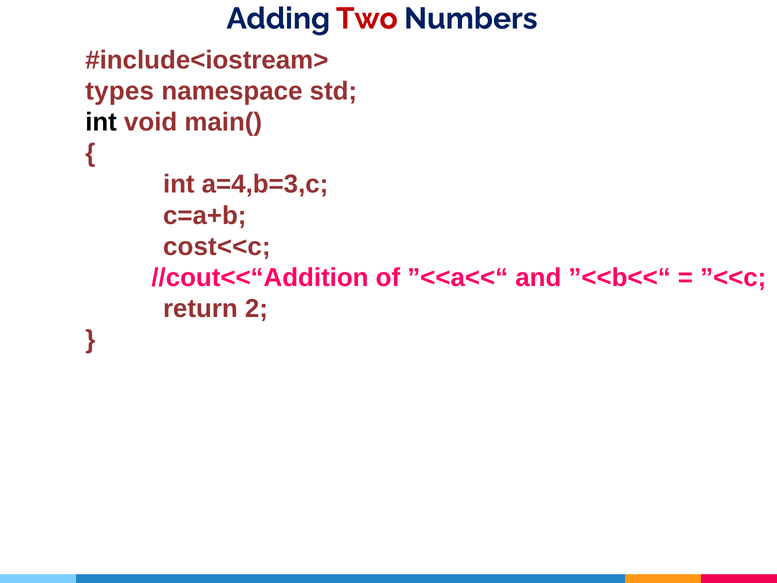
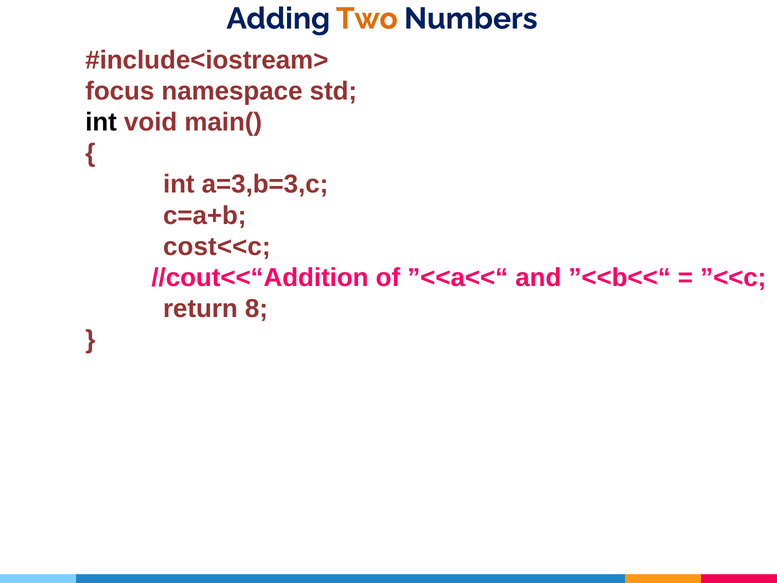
Two colour: red -> orange (367, 19)
types: types -> focus (120, 91)
a=4,b=3,c: a=4,b=3,c -> a=3,b=3,c (265, 184)
2: 2 -> 8 (256, 309)
